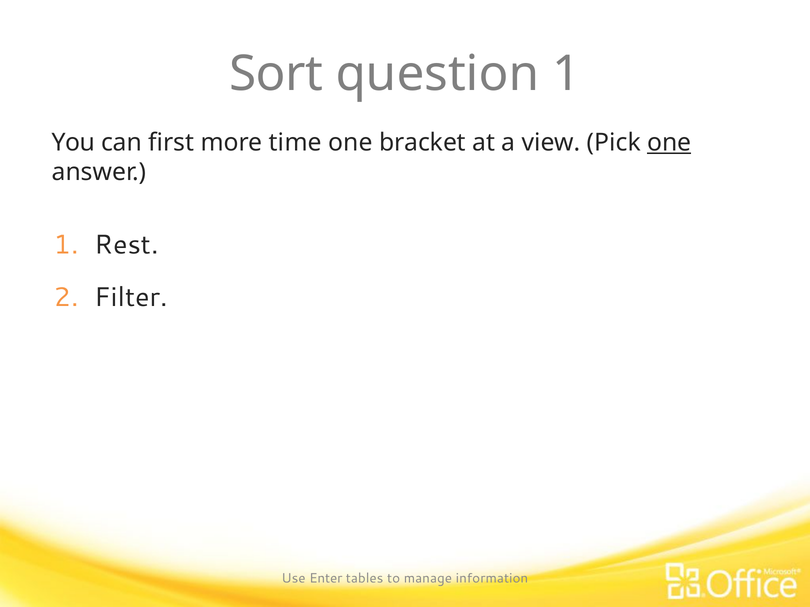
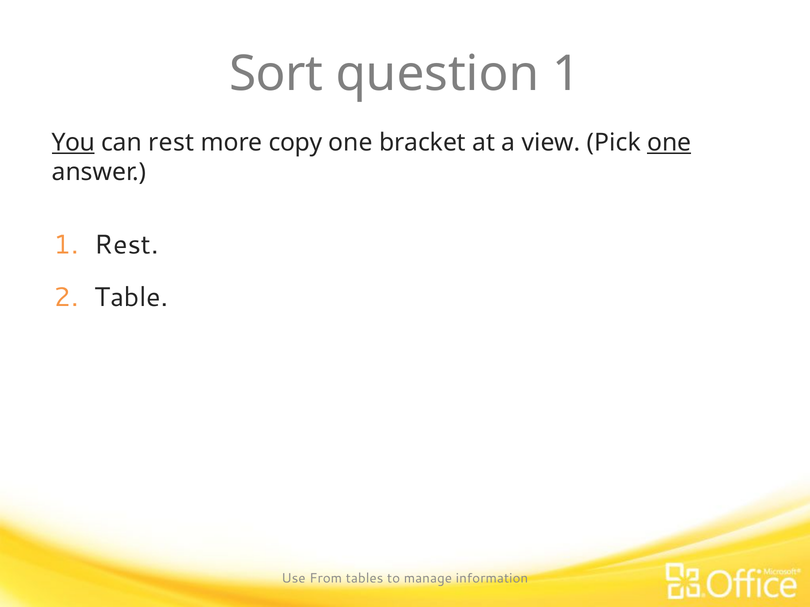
You underline: none -> present (73, 143)
can first: first -> rest (171, 143)
time: time -> copy (296, 143)
Filter: Filter -> Table (131, 298)
Enter: Enter -> From (326, 579)
